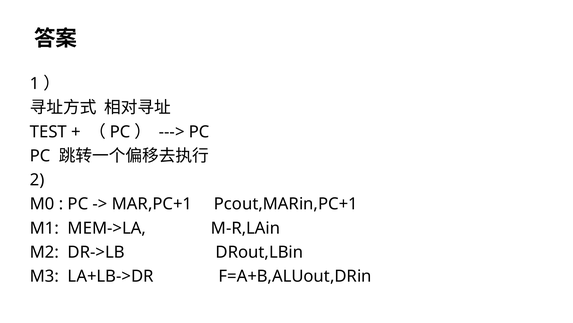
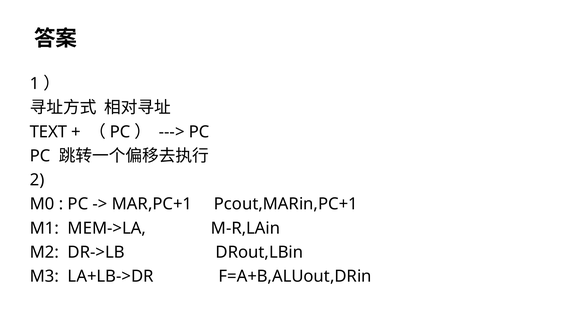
TEST: TEST -> TEXT (48, 132)
